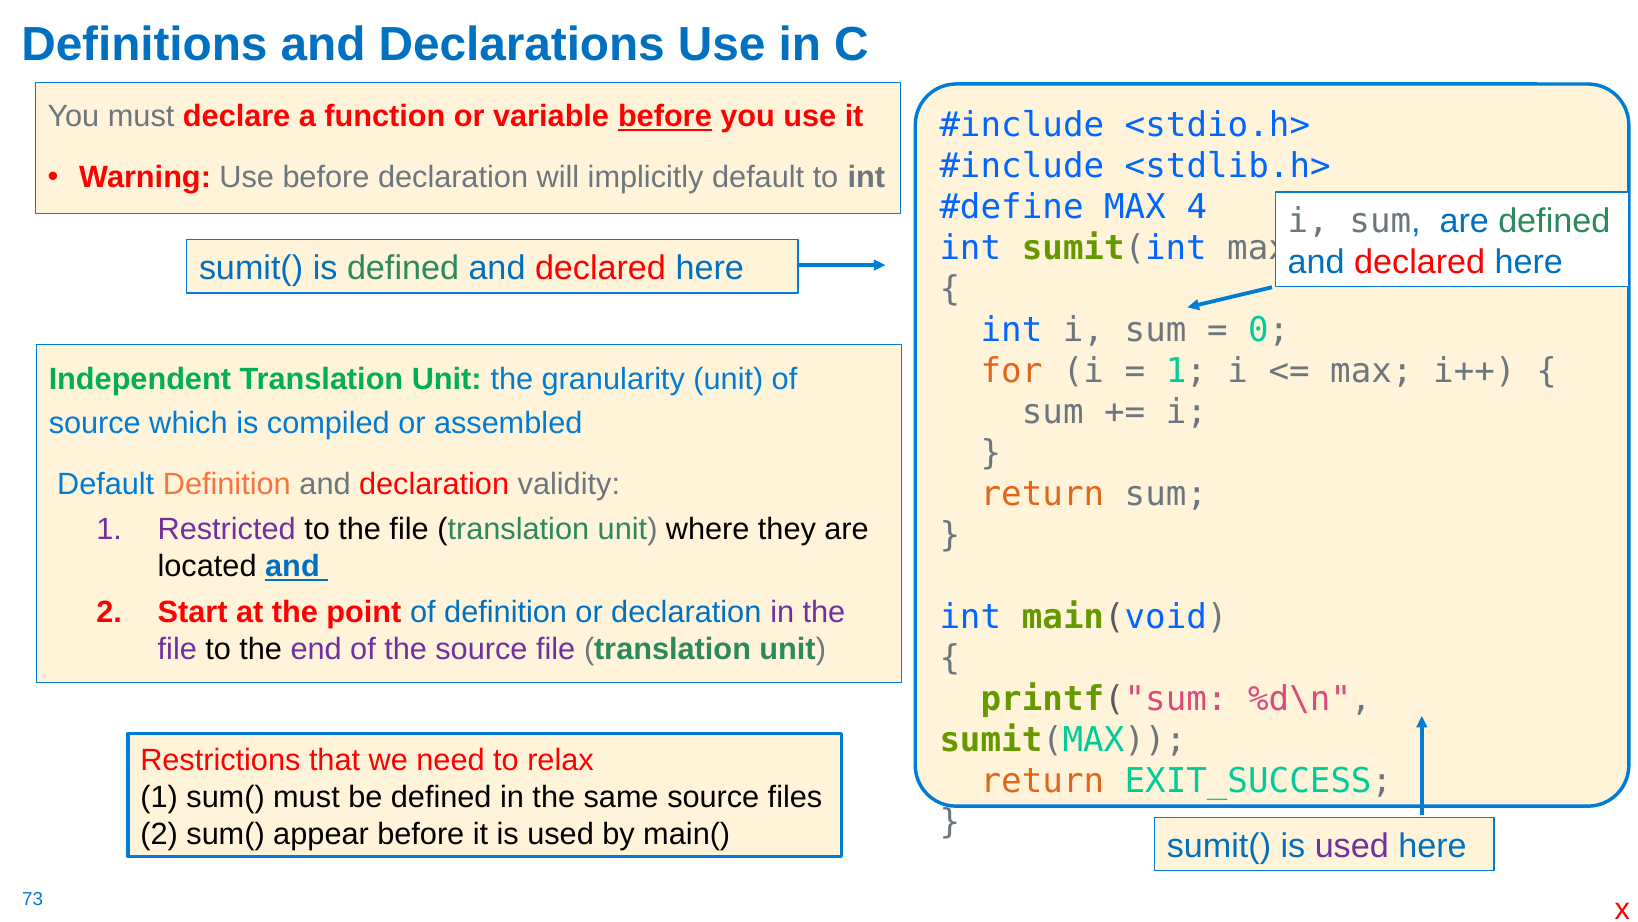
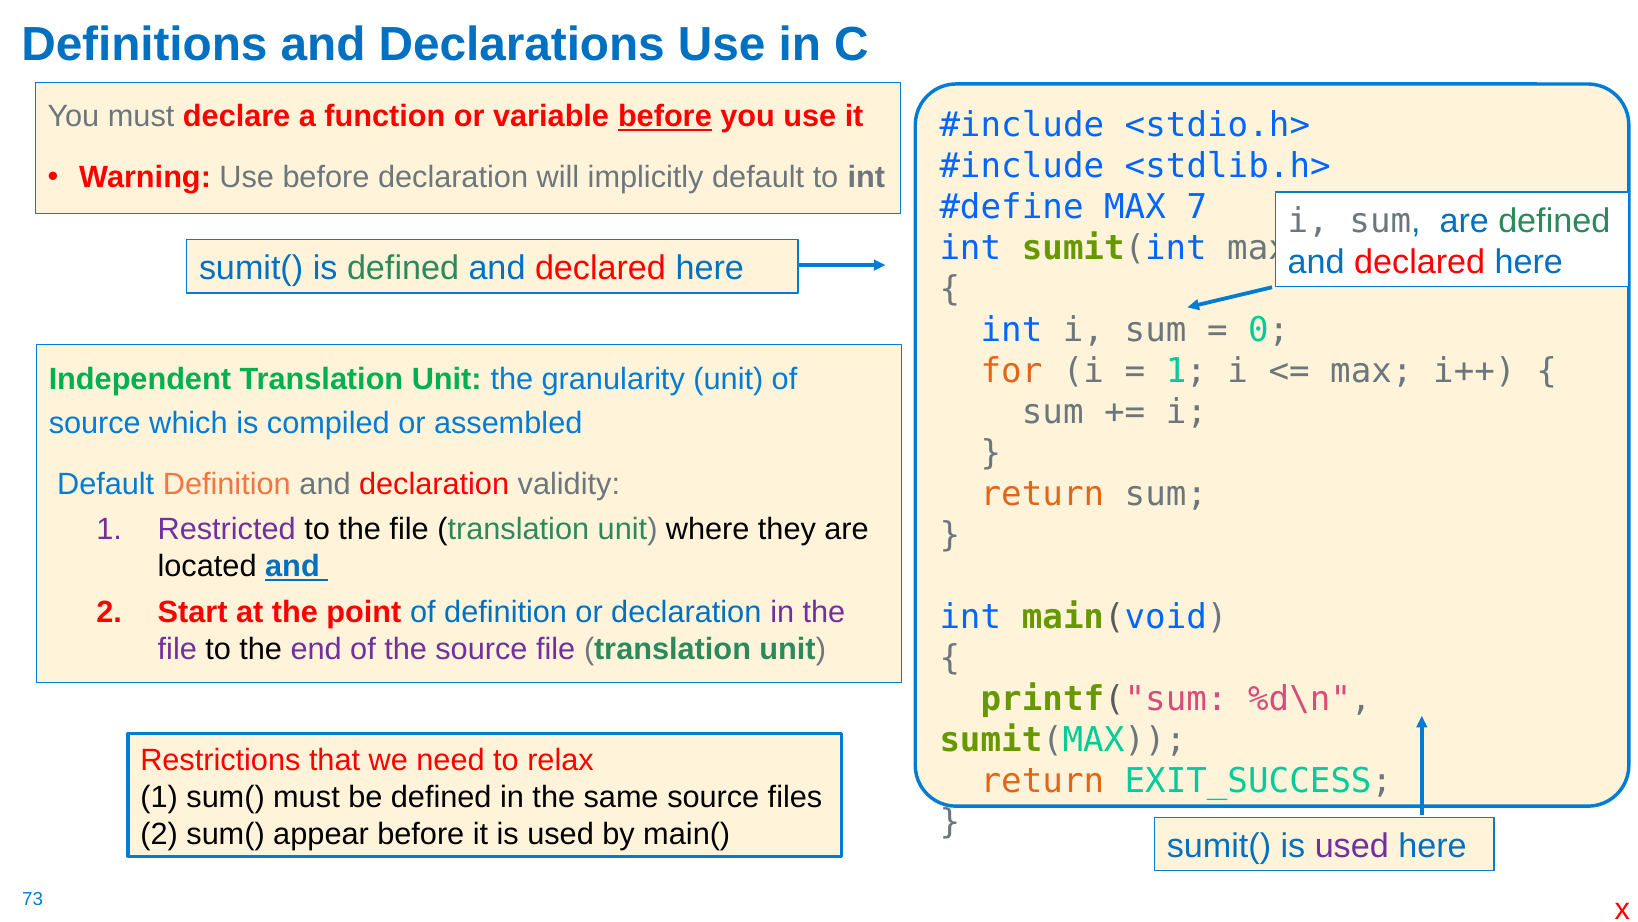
4: 4 -> 7 (1197, 207)
